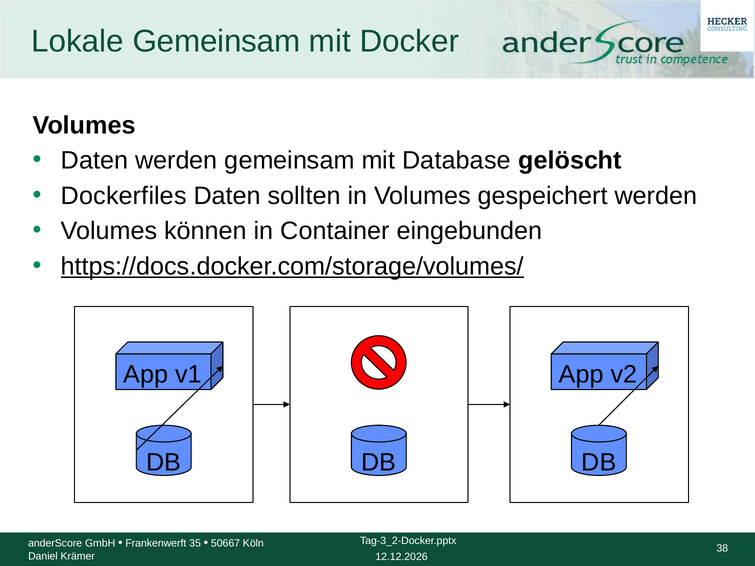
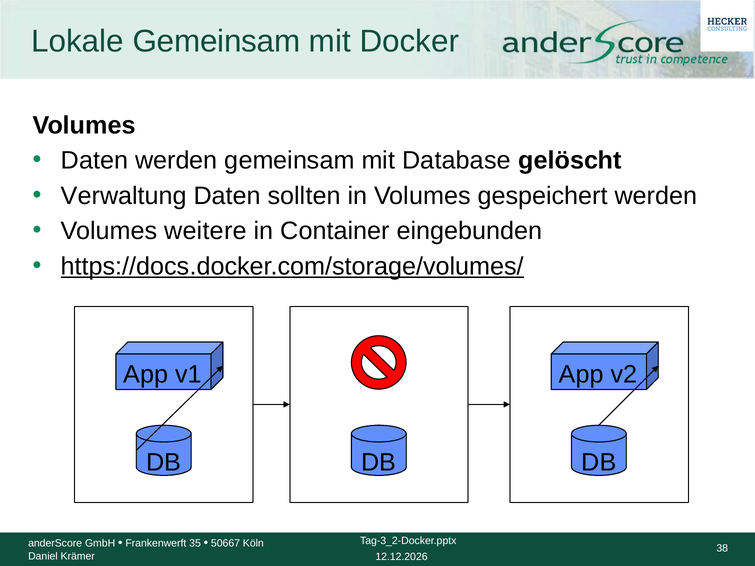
Dockerfiles: Dockerfiles -> Verwaltung (124, 196)
können: können -> weitere (206, 231)
